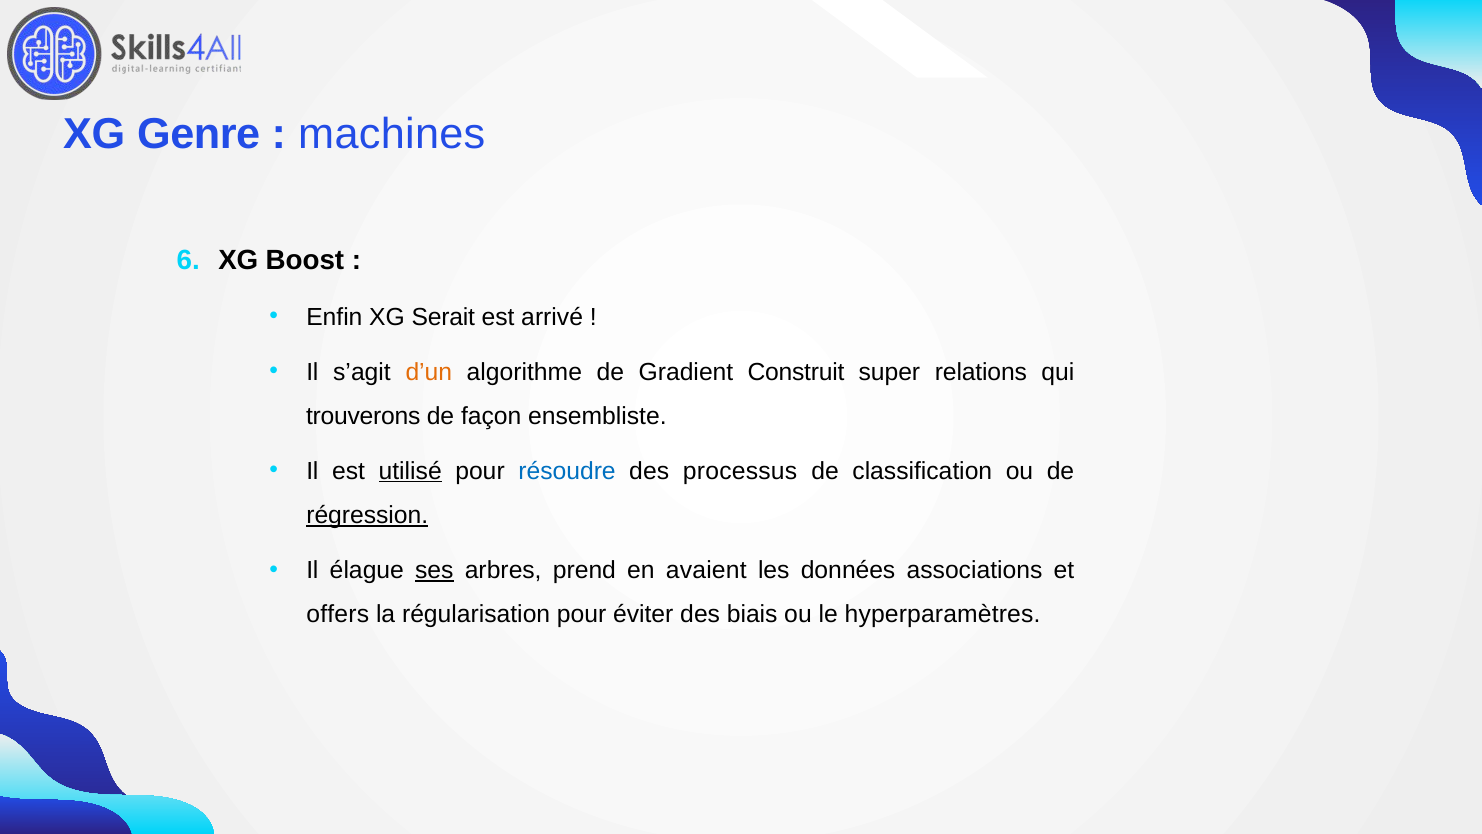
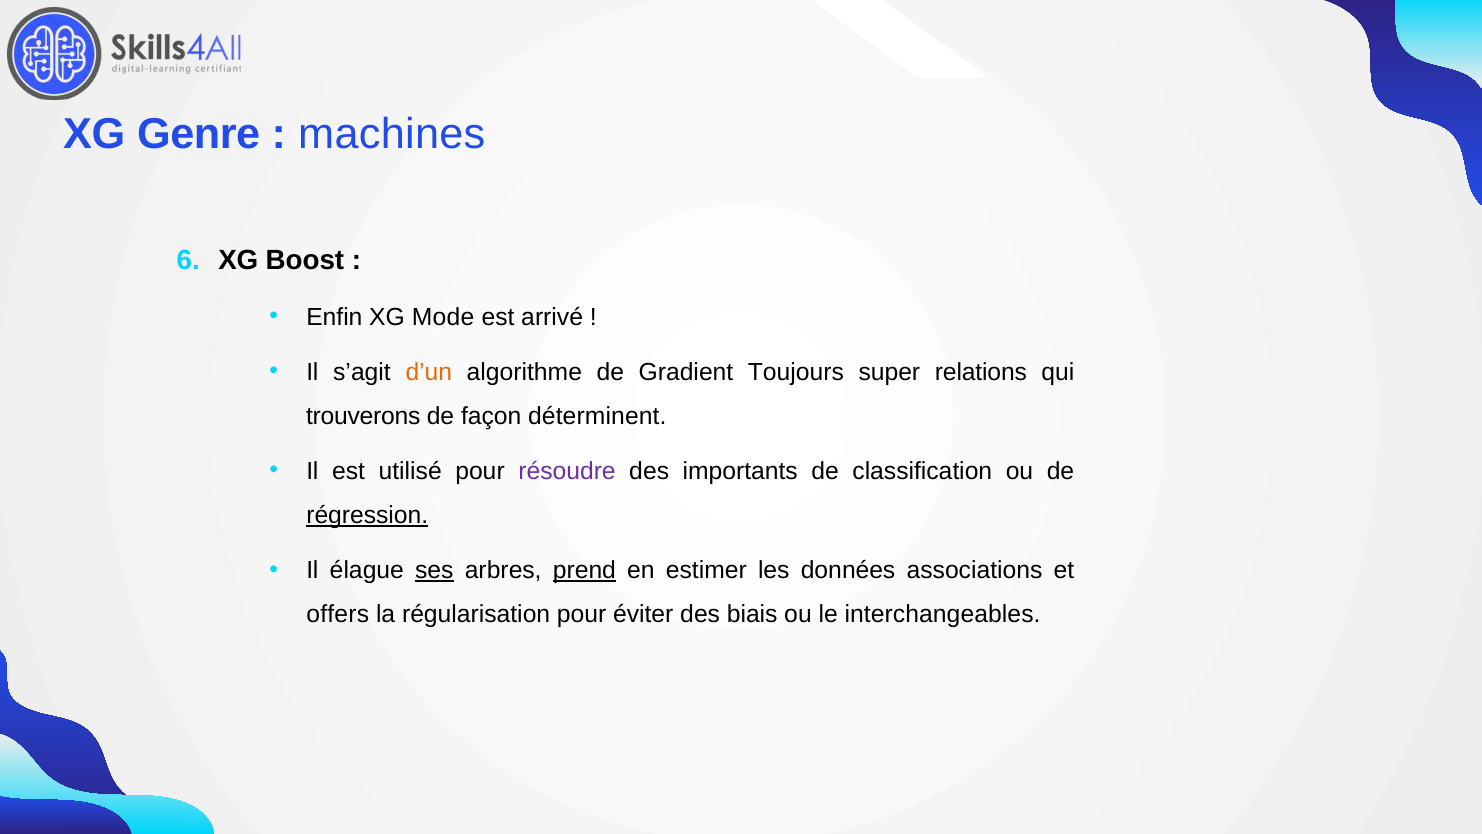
Serait: Serait -> Mode (443, 317)
Construit: Construit -> Toujours (796, 372)
ensembliste: ensembliste -> déterminent (597, 416)
utilisé underline: present -> none (410, 471)
résoudre colour: blue -> purple (567, 471)
processus: processus -> importants (740, 471)
prend underline: none -> present (584, 570)
avaient: avaient -> estimer (706, 570)
hyperparamètres: hyperparamètres -> interchangeables (943, 615)
